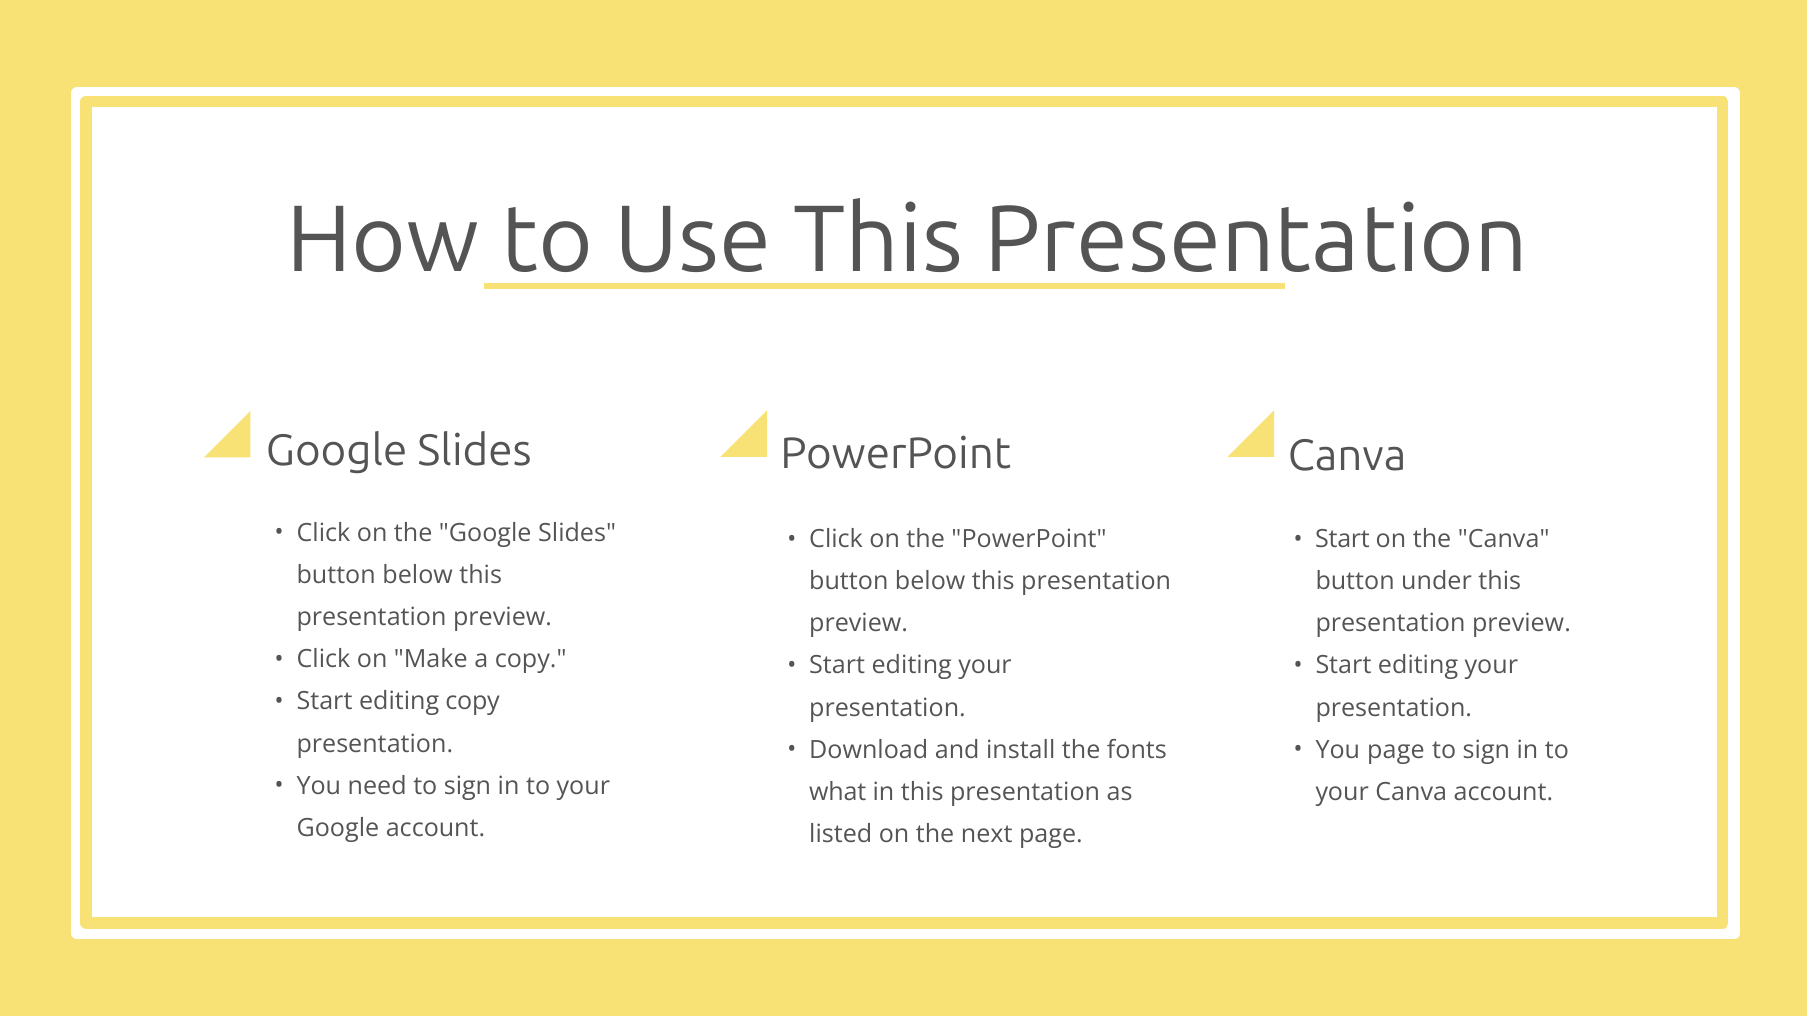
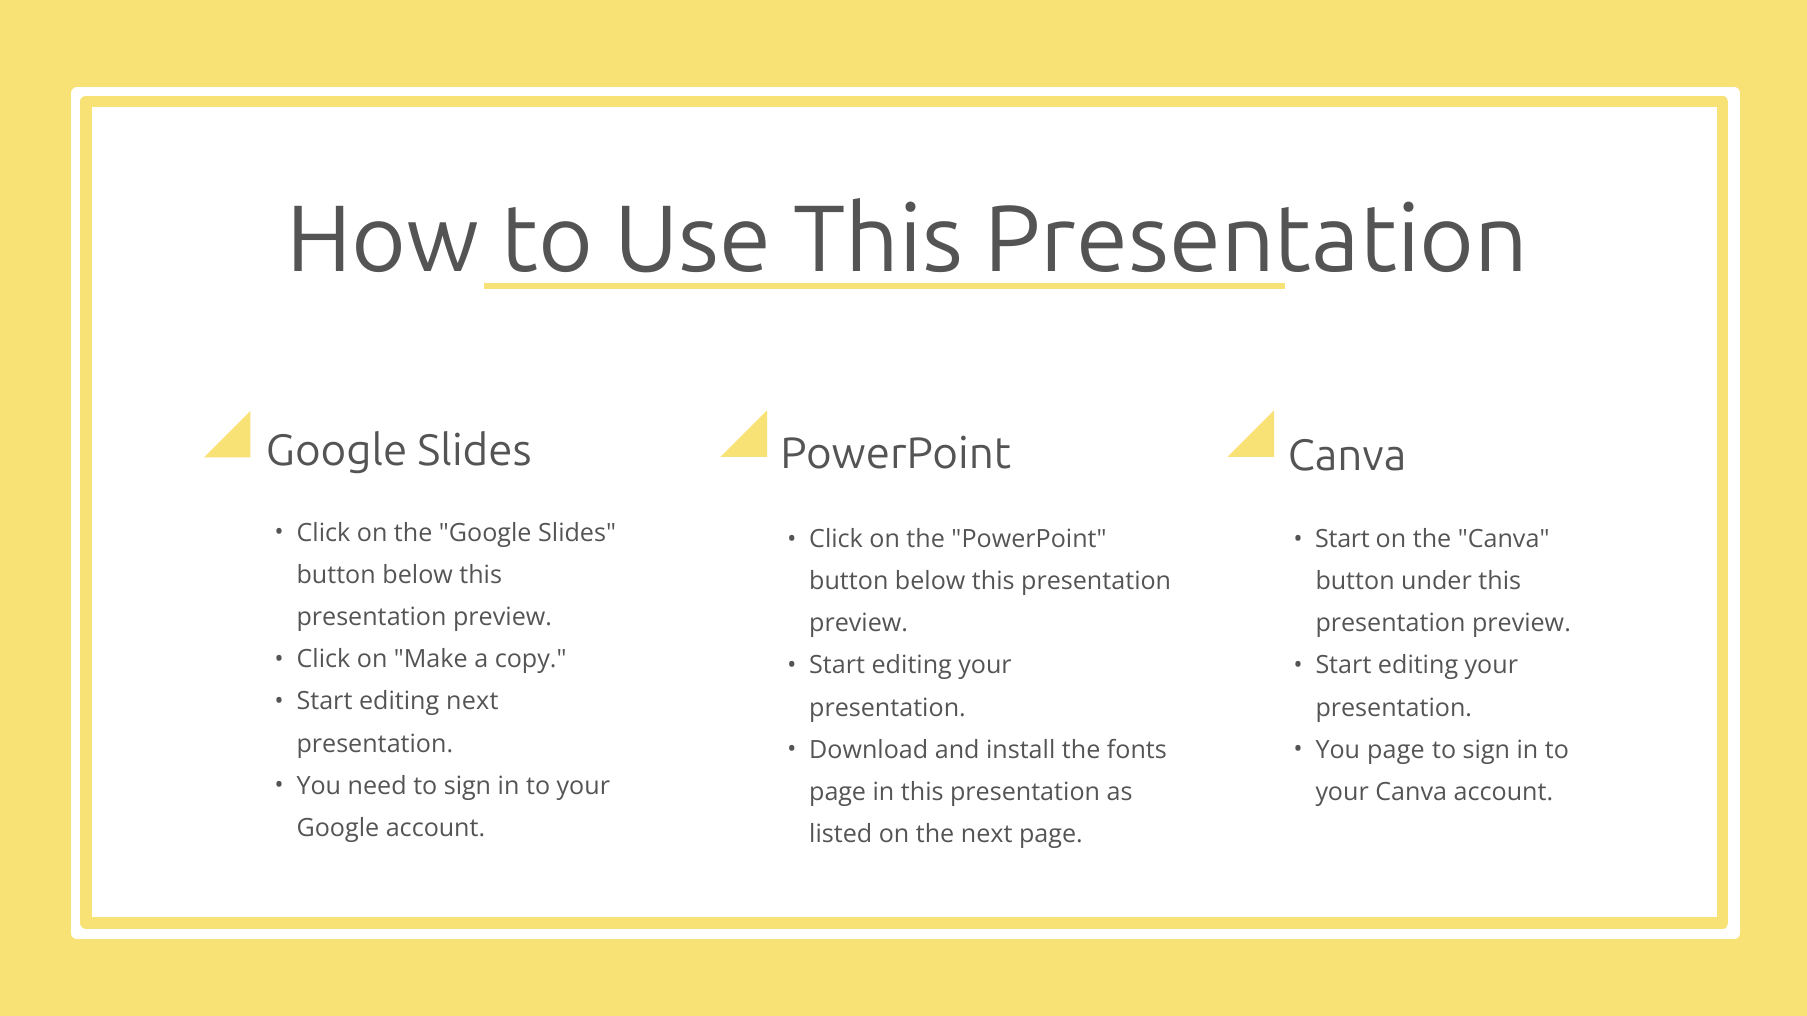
editing copy: copy -> next (472, 702)
what: what -> page (838, 792)
